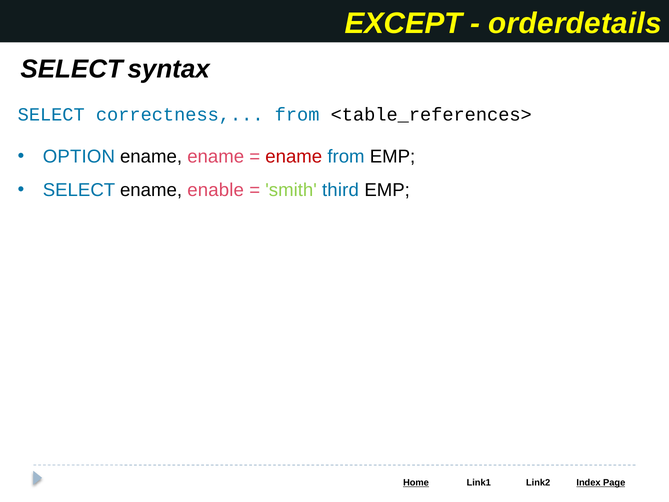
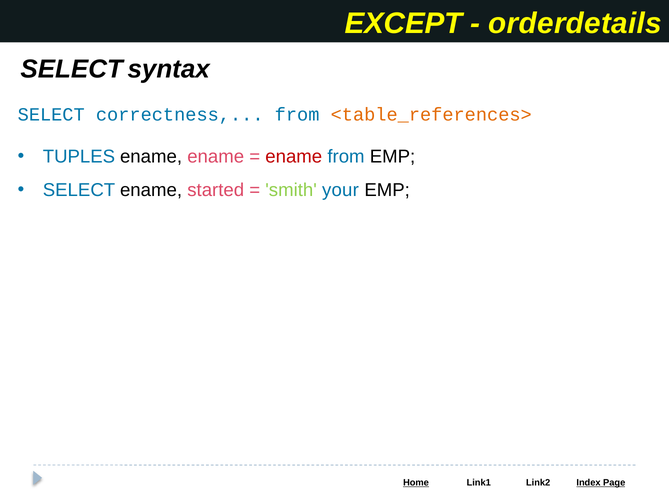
<table_references> colour: black -> orange (431, 114)
OPTION: OPTION -> TUPLES (79, 156)
enable: enable -> started (216, 190)
third: third -> your (340, 190)
